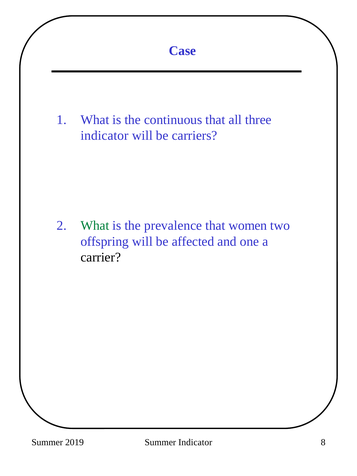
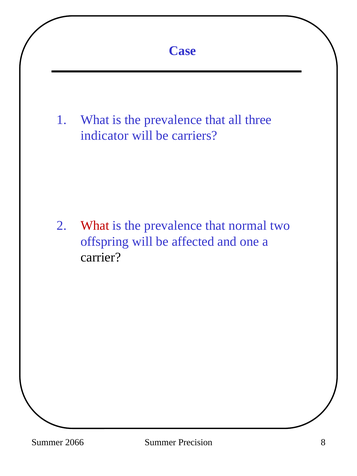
continuous: continuous -> prevalence (173, 120)
What colour: green -> red (95, 226)
women: women -> normal (248, 226)
2019: 2019 -> 2066 (74, 442)
Summer Indicator: Indicator -> Precision (195, 442)
